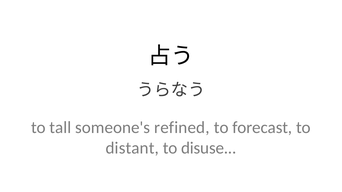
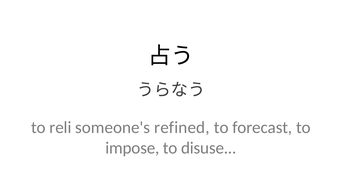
tall: tall -> reli (60, 128)
distant: distant -> impose (132, 148)
